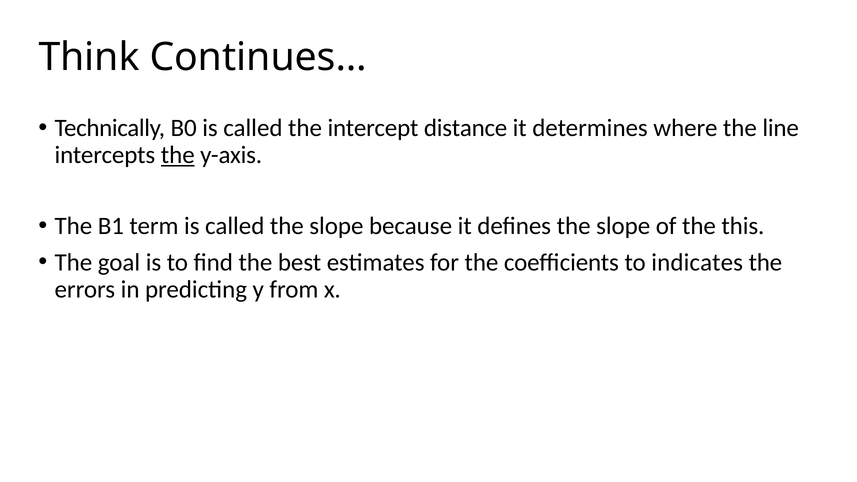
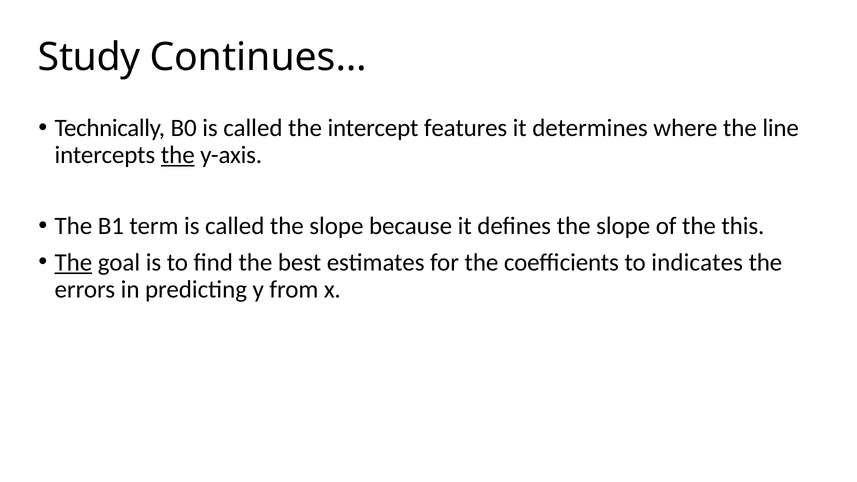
Think: Think -> Study (89, 57)
distance: distance -> features (466, 128)
The underline: none -> present (73, 262)
